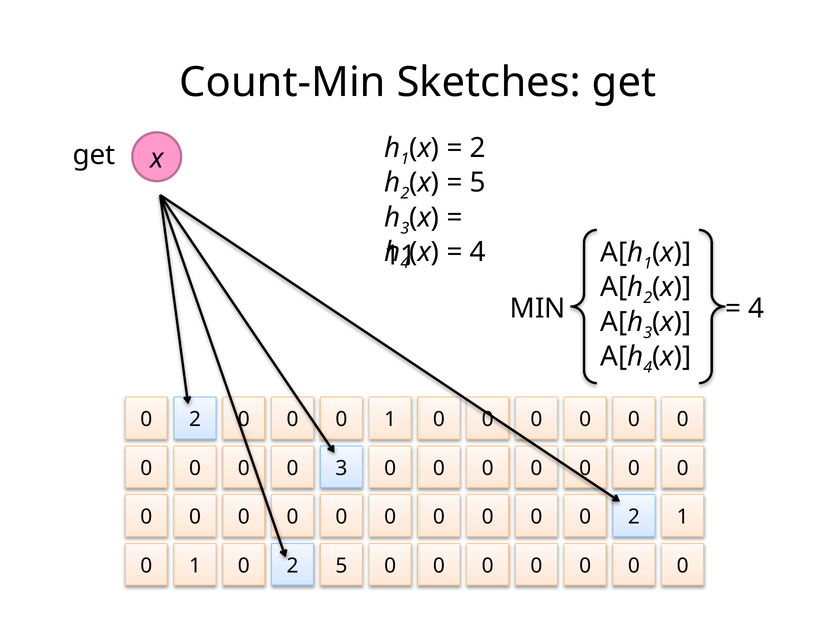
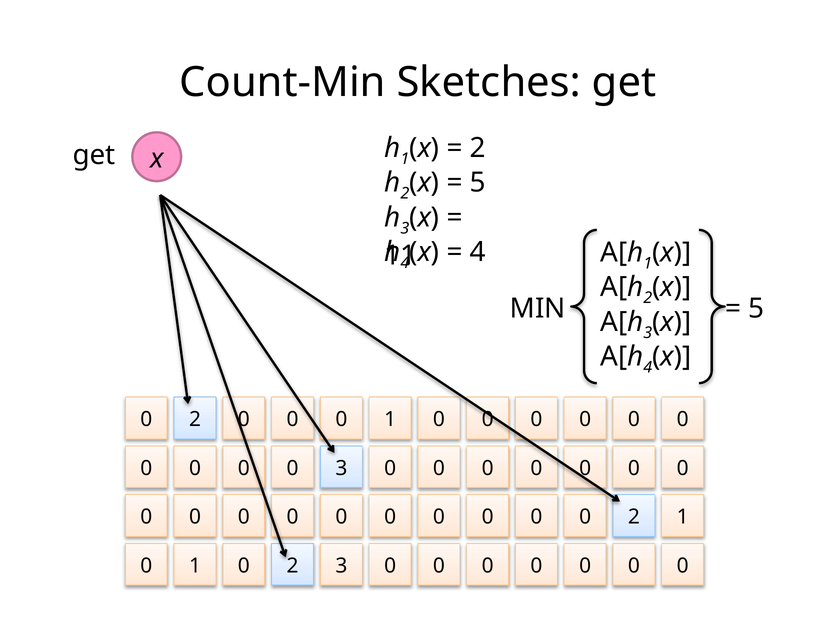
4: 4 -> 5 (756, 308)
2 5: 5 -> 3 (341, 566)
